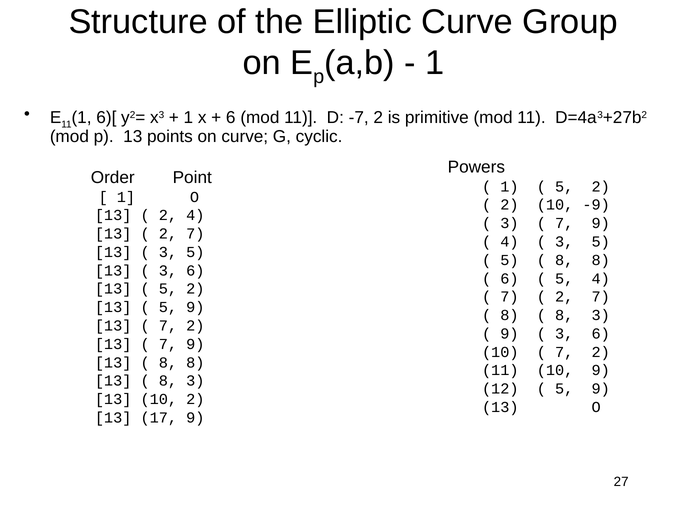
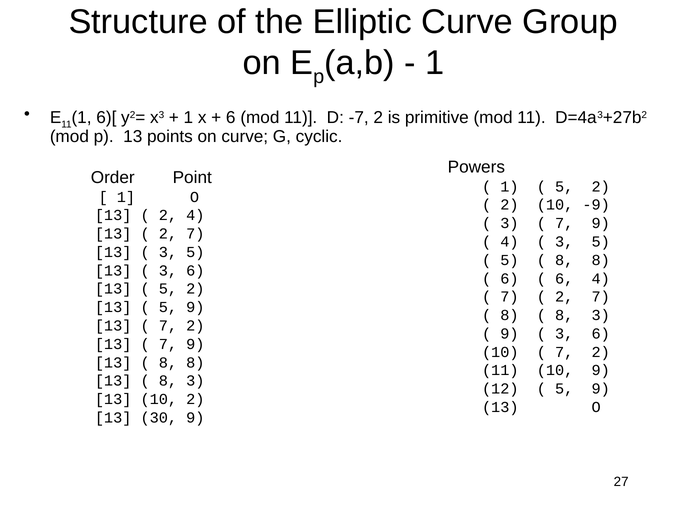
5: 5 -> 6 (564, 279)
17: 17 -> 30 (159, 418)
